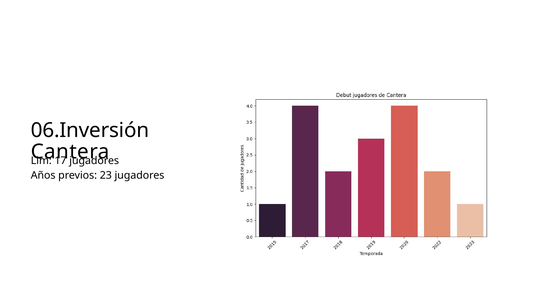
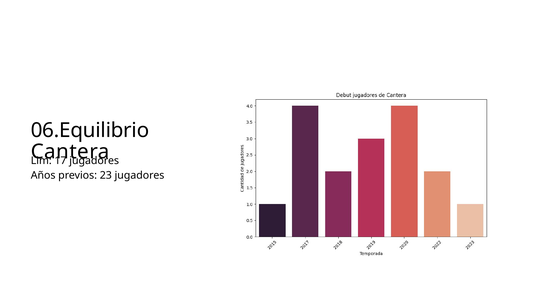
06.Inversión: 06.Inversión -> 06.Equilibrio (90, 131)
